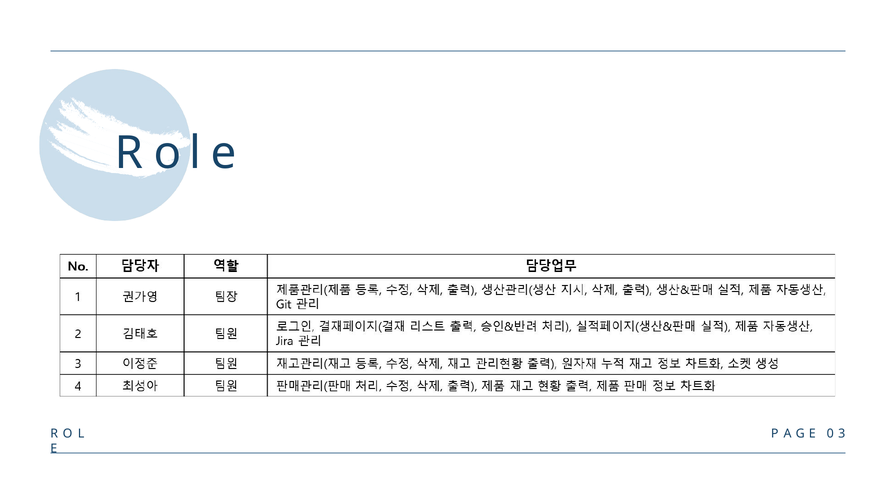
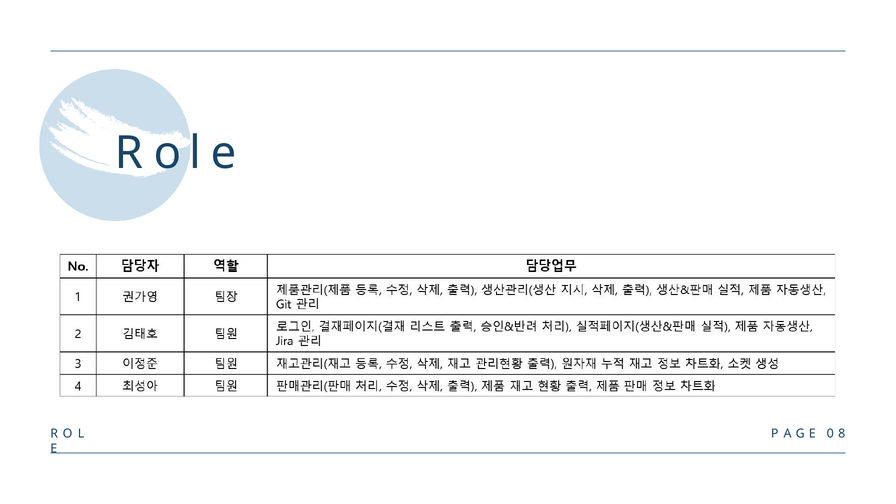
3: 3 -> 8 (842, 434)
